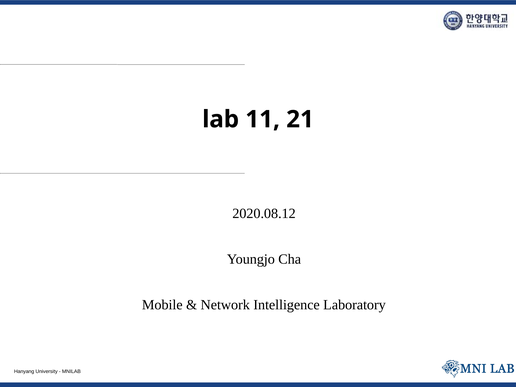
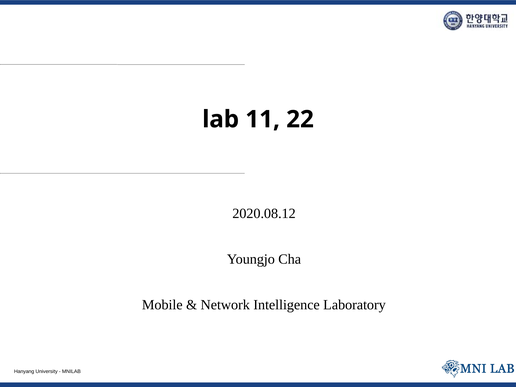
21: 21 -> 22 (300, 119)
